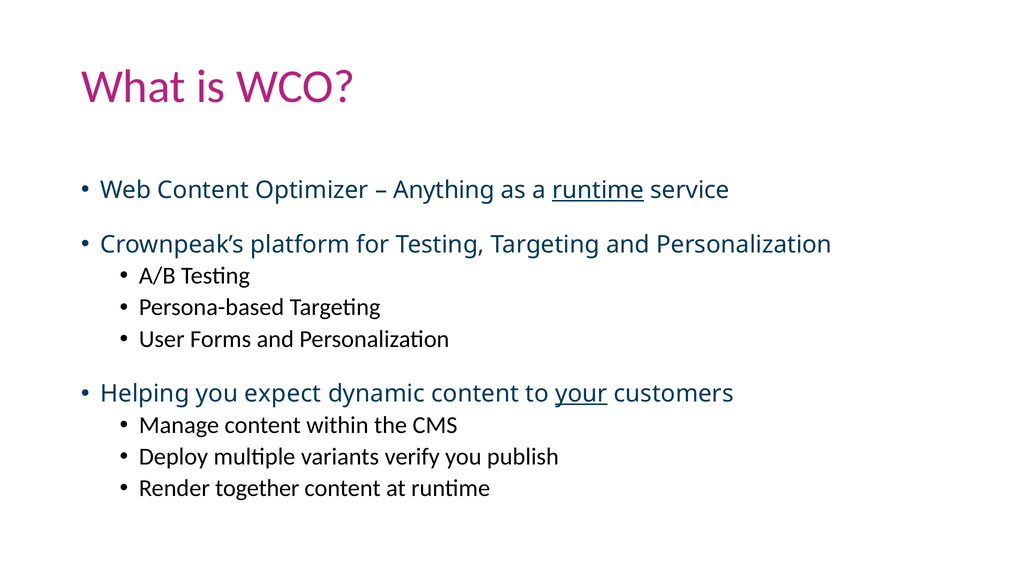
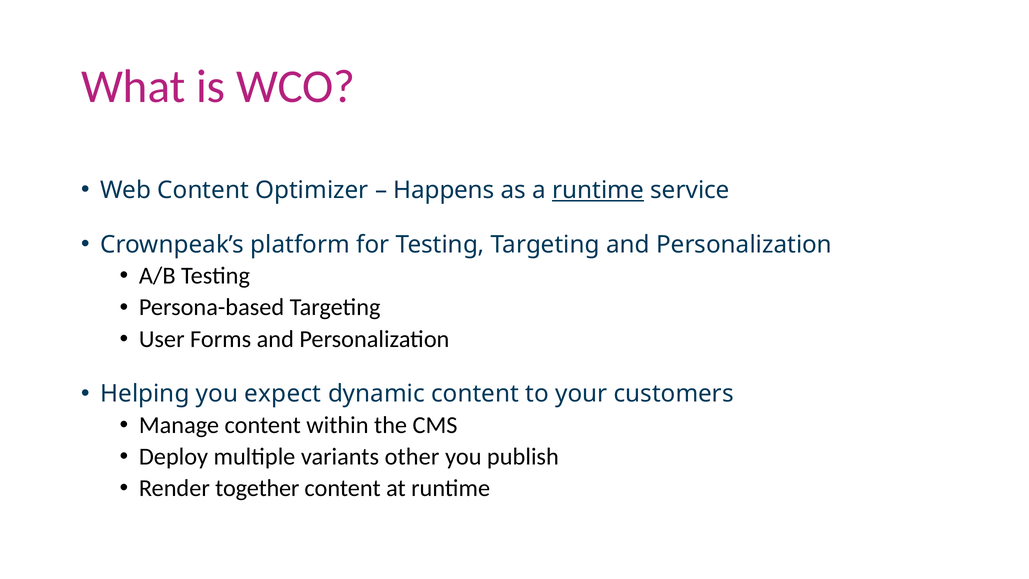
Anything: Anything -> Happens (444, 190)
your underline: present -> none (581, 394)
verify: verify -> other (412, 457)
